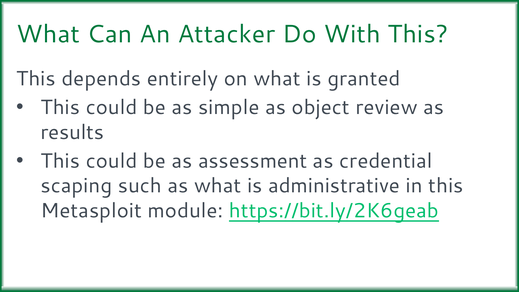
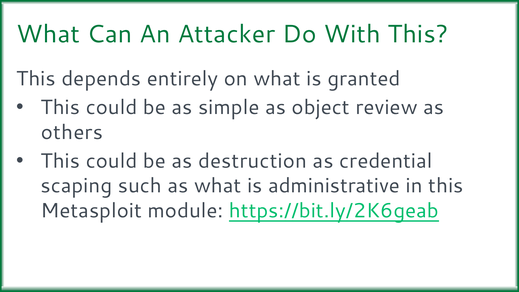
results: results -> others (72, 132)
assessment: assessment -> destruction (253, 161)
